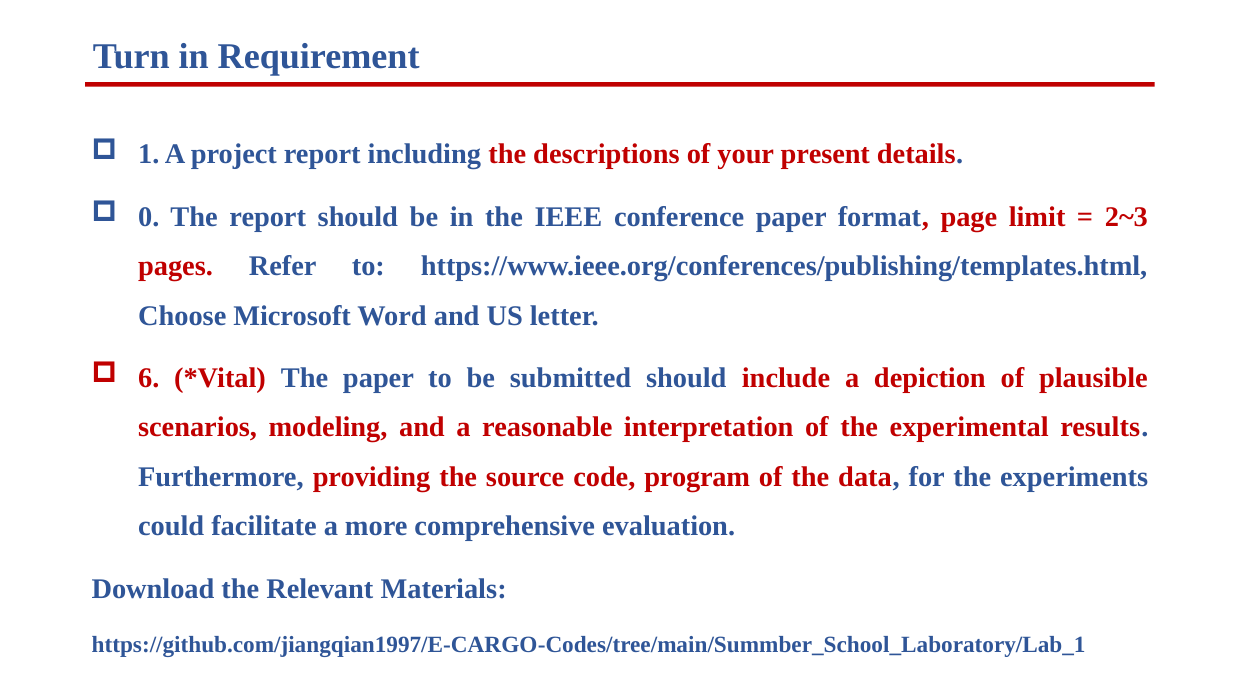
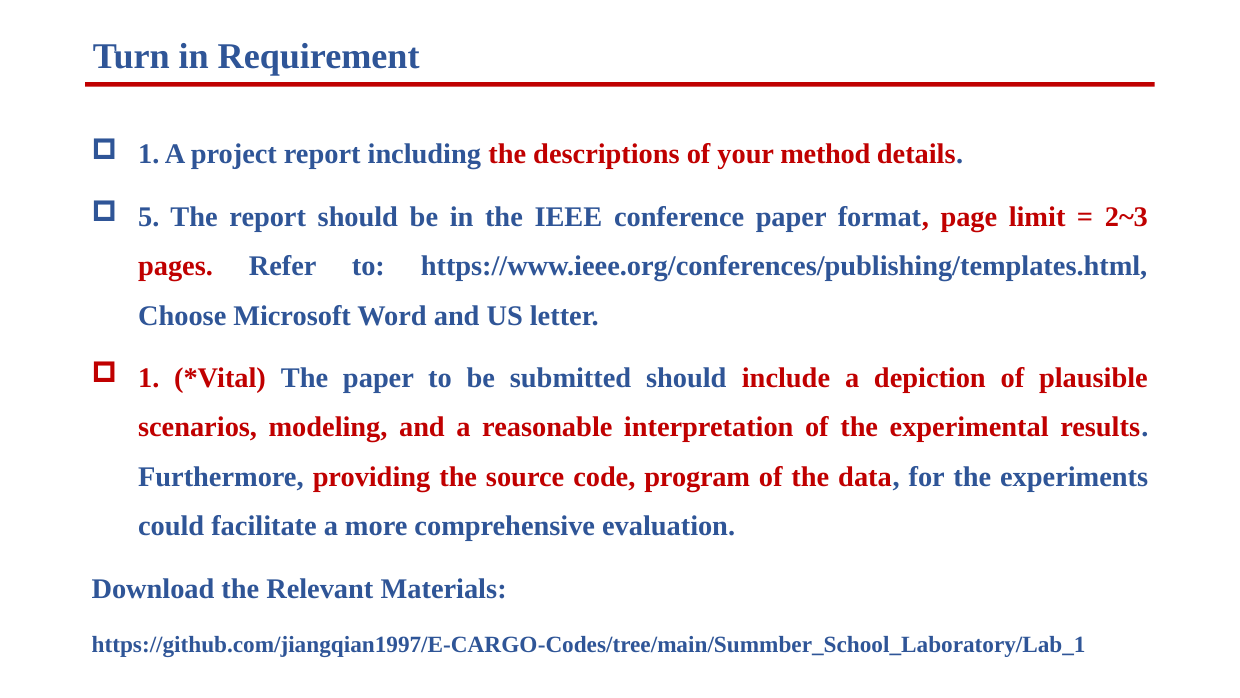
present: present -> method (825, 154)
0: 0 -> 5 (149, 217)
6: 6 -> 1 (149, 378)
